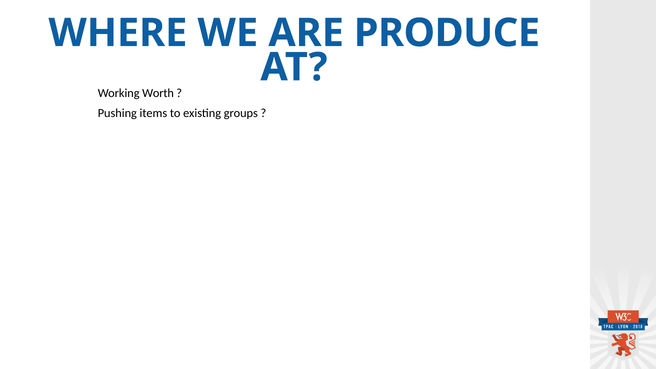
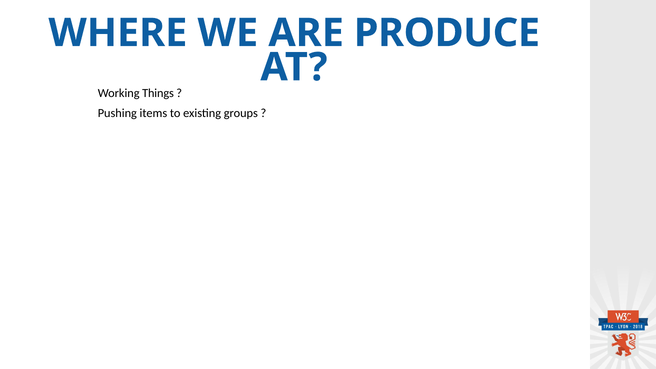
Worth: Worth -> Things (158, 93)
